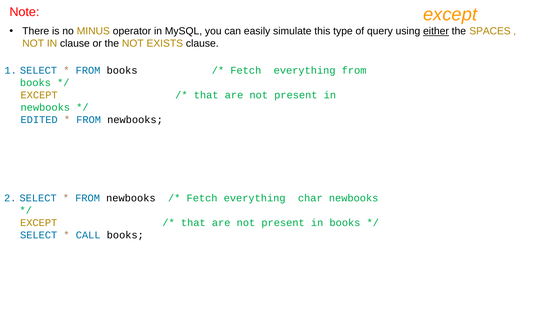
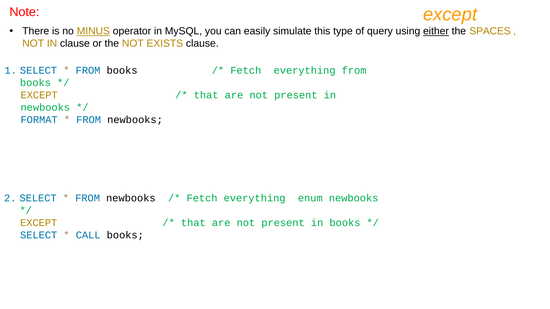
MINUS underline: none -> present (93, 31)
EDITED: EDITED -> FORMAT (39, 120)
char: char -> enum (310, 198)
